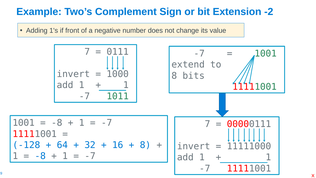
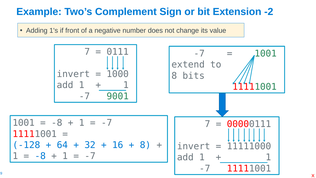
1011: 1011 -> 9001 (118, 96)
